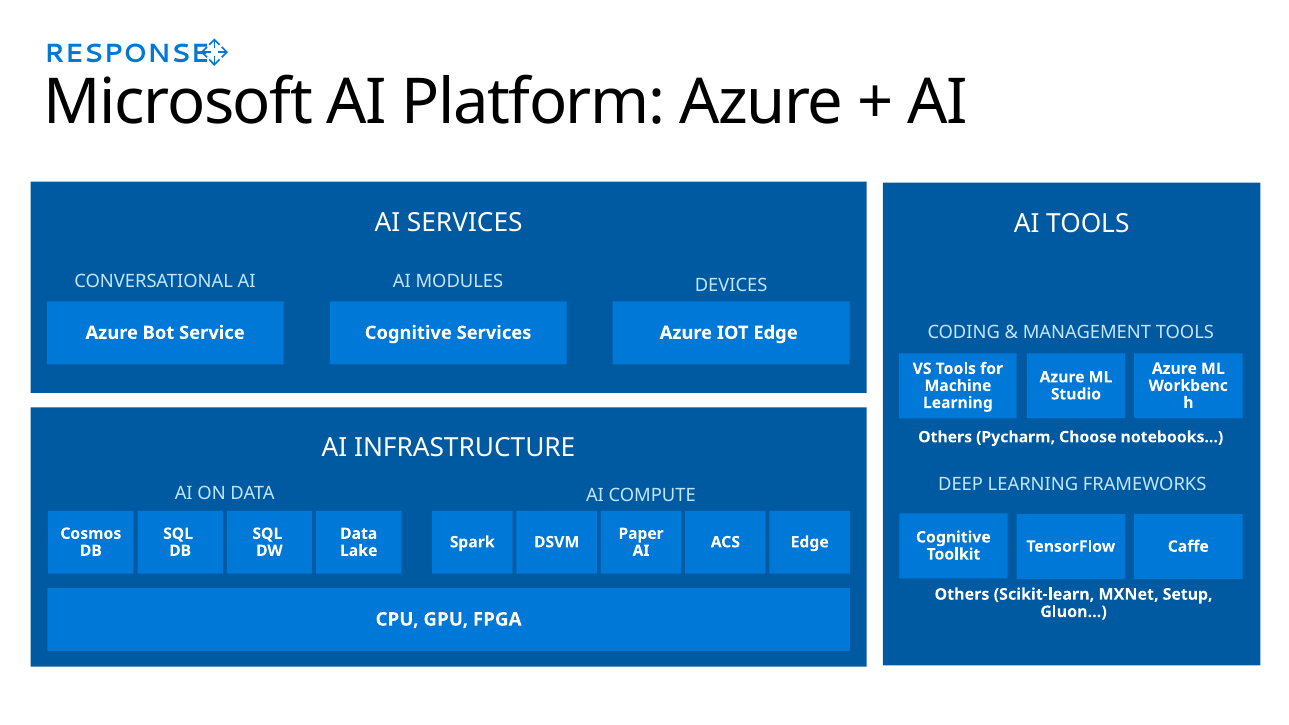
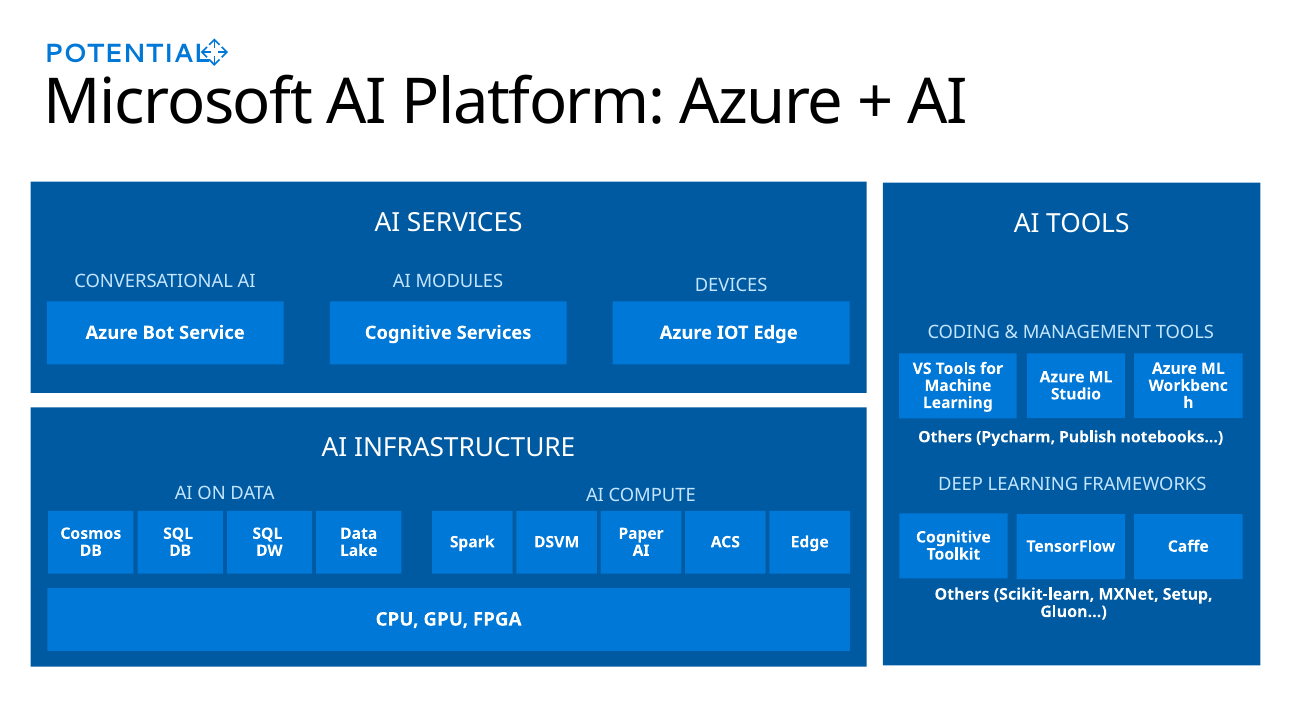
RESPONSE: RESPONSE -> POTENTIAL (127, 54)
Choose: Choose -> Publish (1088, 437)
